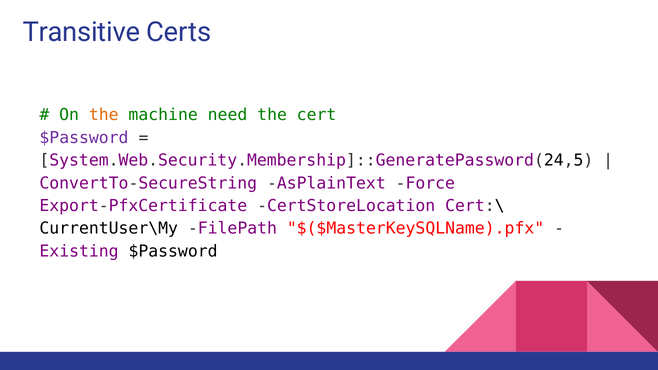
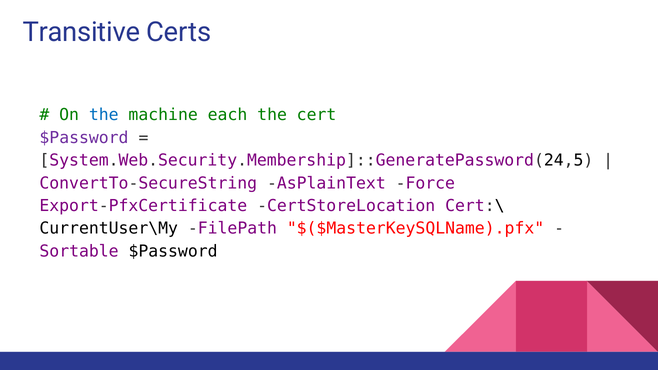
the colour: orange -> blue (104, 115)
need: need -> each (228, 115)
Existing: Existing -> Sortable (79, 251)
